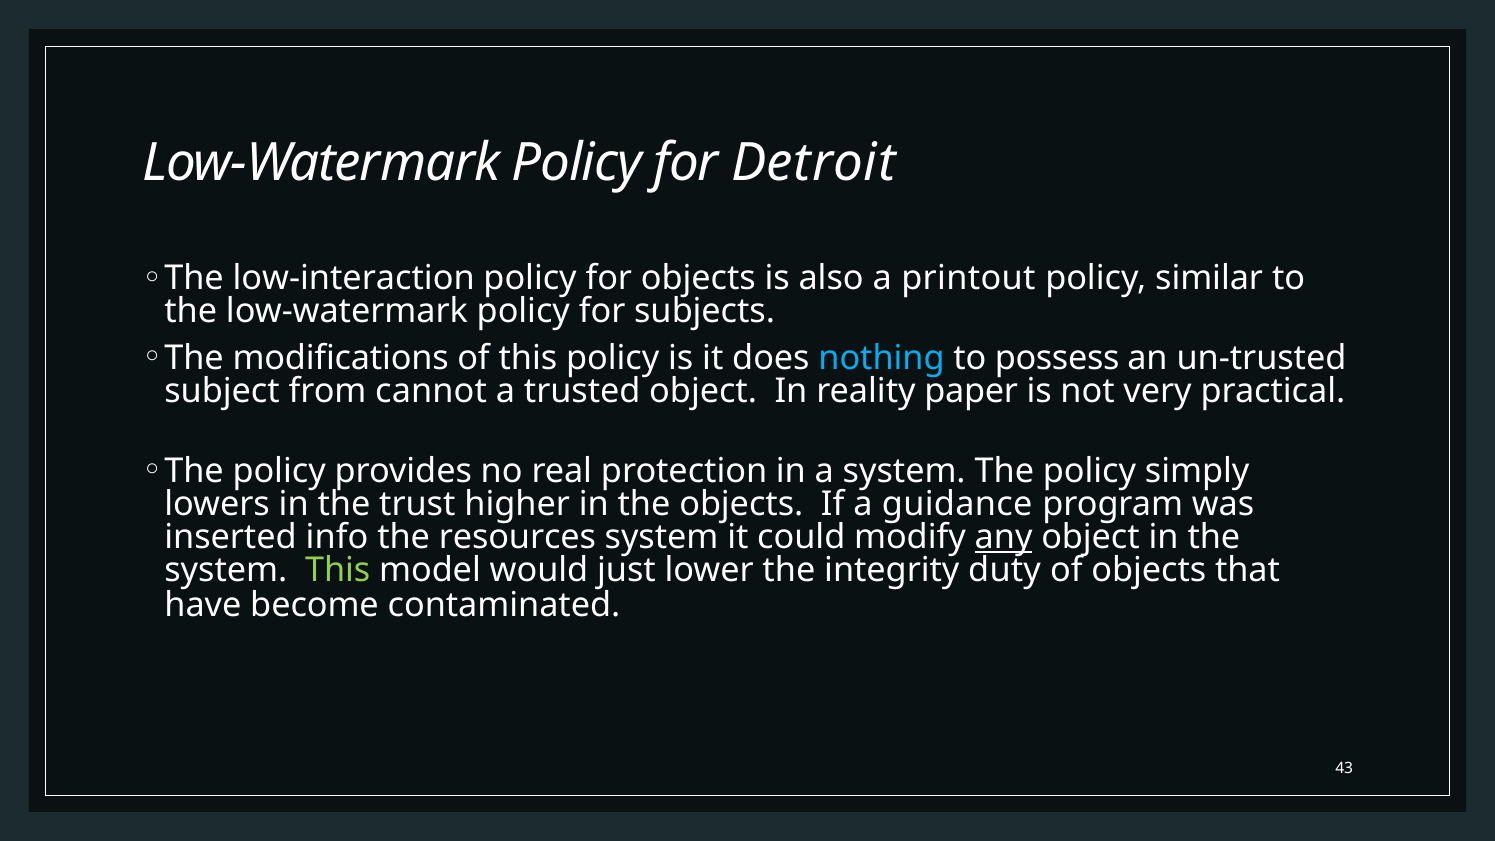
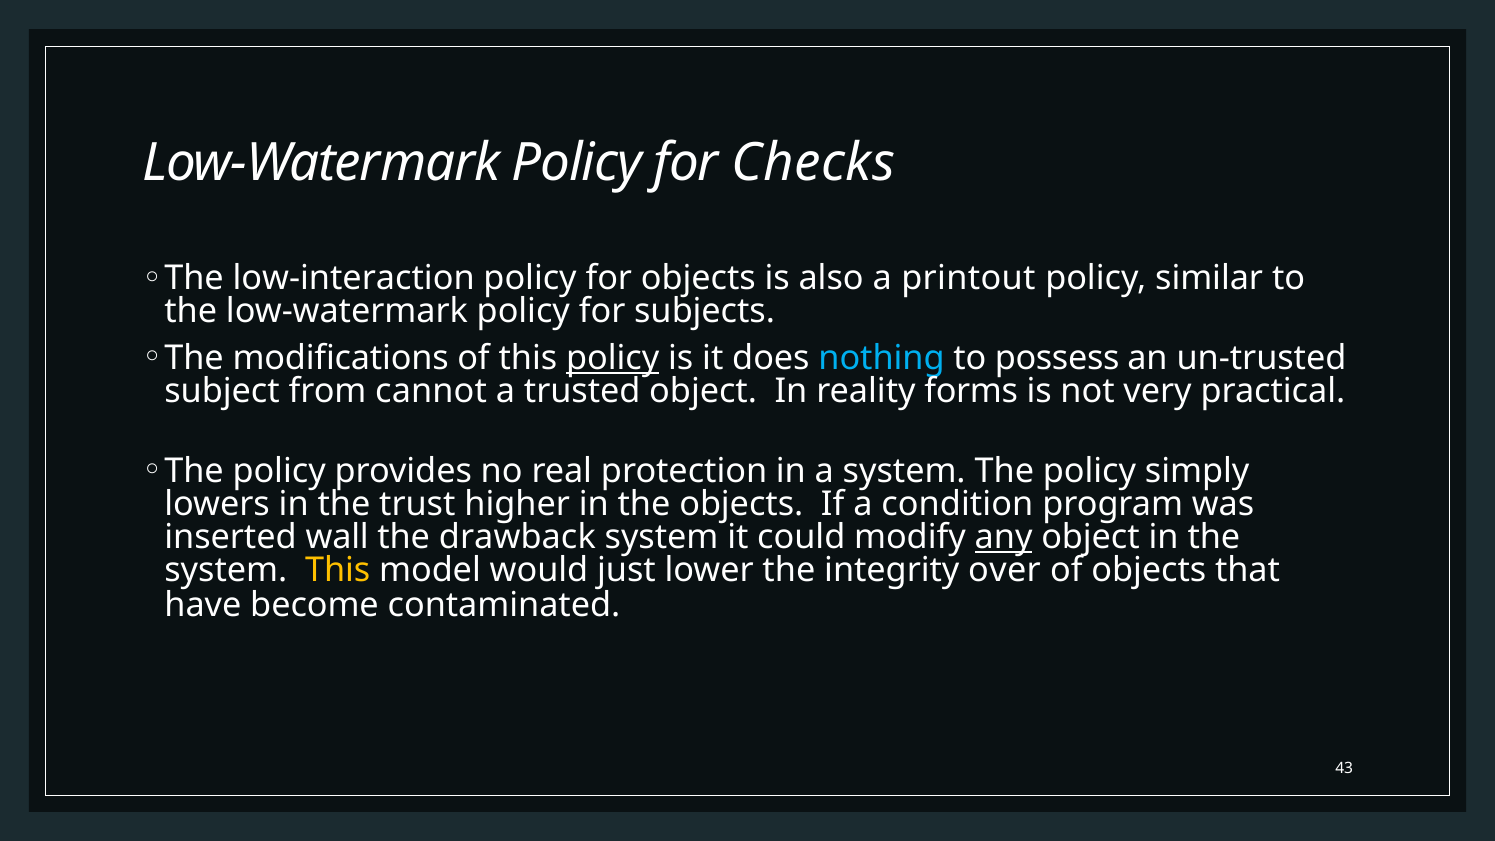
Detroit: Detroit -> Checks (813, 163)
policy underline: none -> present (613, 358)
paper: paper -> forms (971, 391)
guidance: guidance -> condition (957, 504)
info: info -> wall (337, 537)
resources: resources -> drawback (517, 537)
This colour: light green -> yellow (338, 570)
duty: duty -> over (1005, 570)
